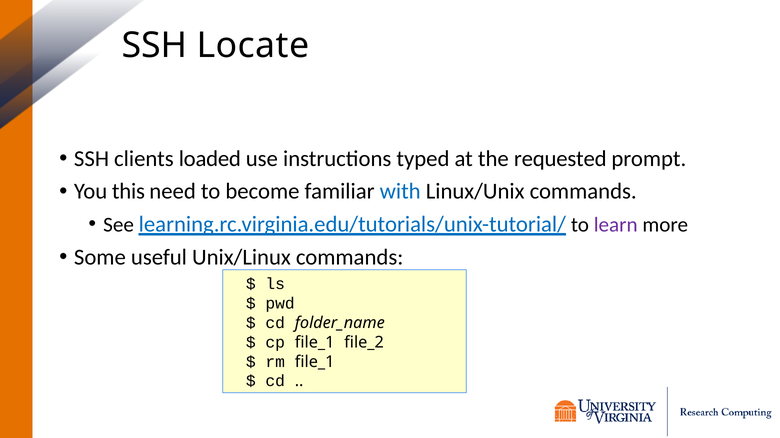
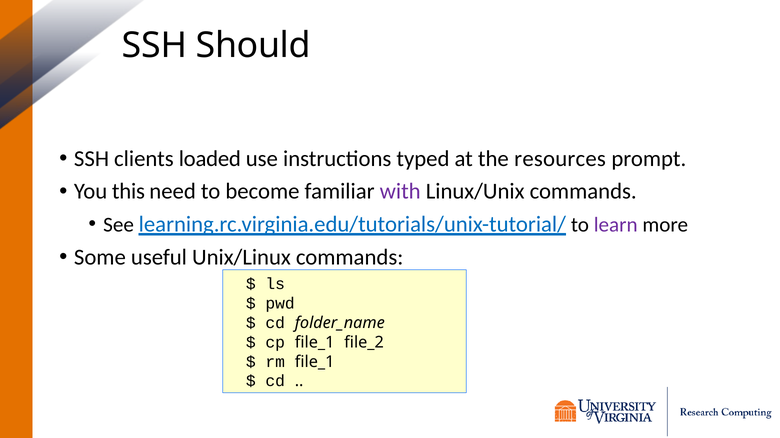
Locate: Locate -> Should (253, 45)
requested: requested -> resources (560, 159)
with colour: blue -> purple (400, 192)
